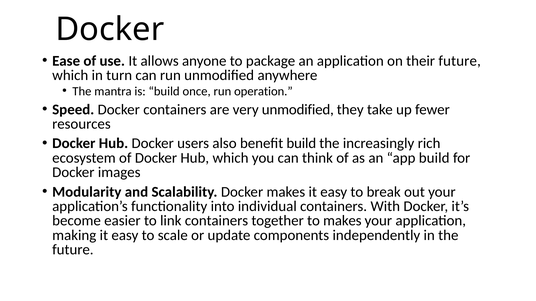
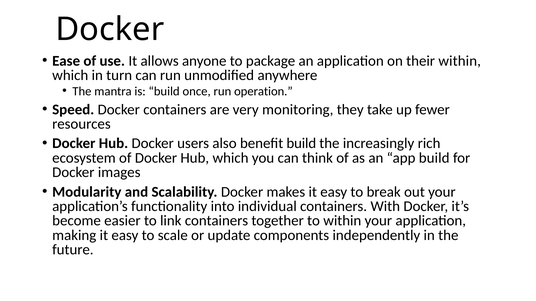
their future: future -> within (460, 61)
very unmodified: unmodified -> monitoring (298, 110)
to makes: makes -> within (342, 221)
